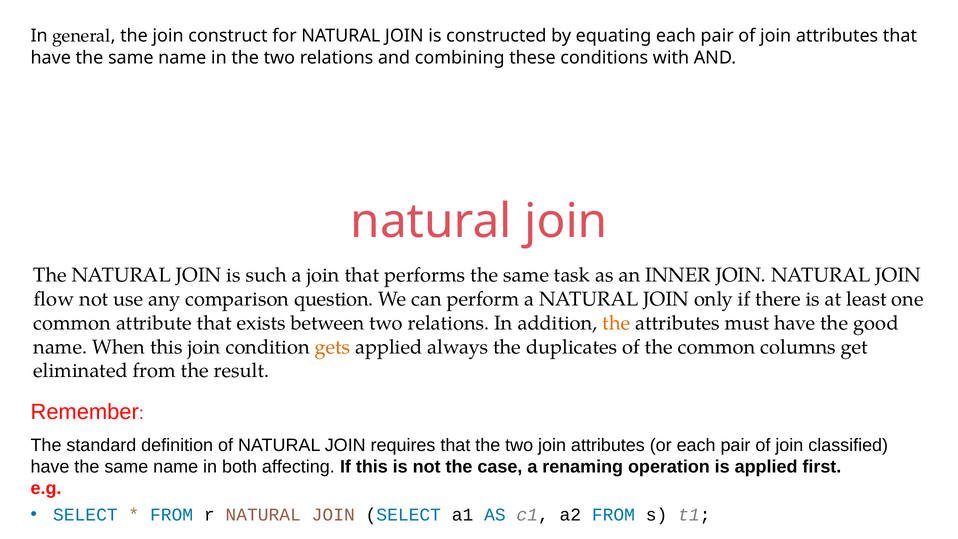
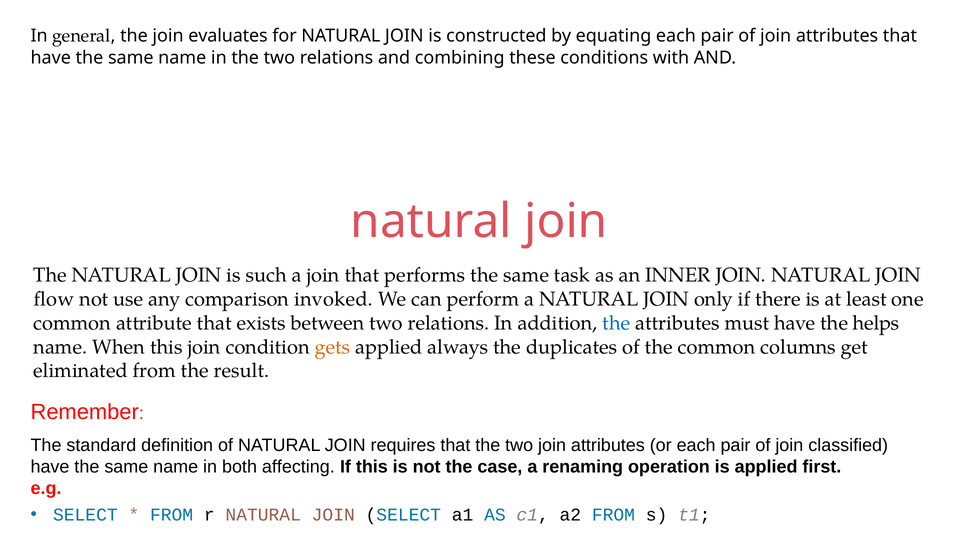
construct: construct -> evaluates (228, 36)
question: question -> invoked (334, 299)
the colour: orange -> blue (616, 323)
good: good -> helps (876, 323)
